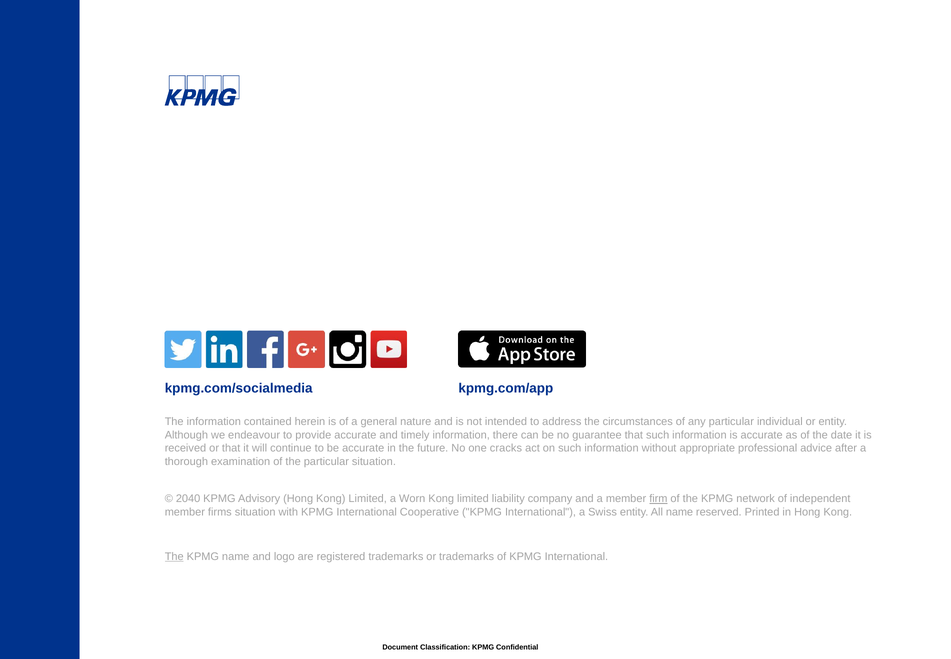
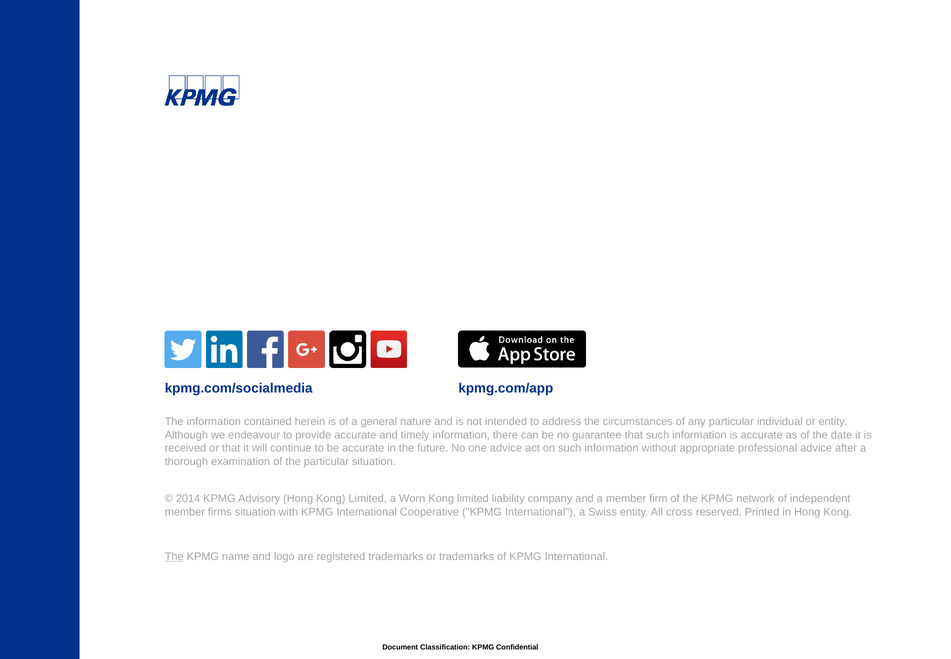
one cracks: cracks -> advice (506, 448)
2040: 2040 -> 2014 (188, 498)
firm underline: present -> none (658, 498)
All name: name -> cross (679, 511)
